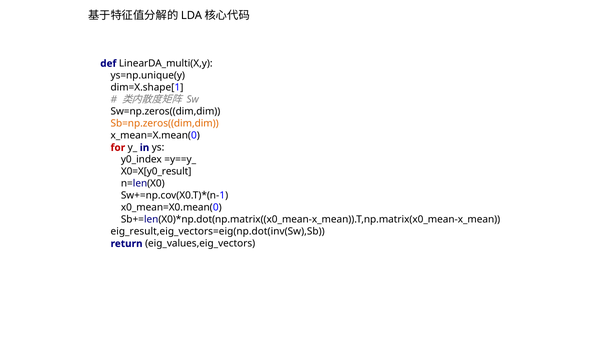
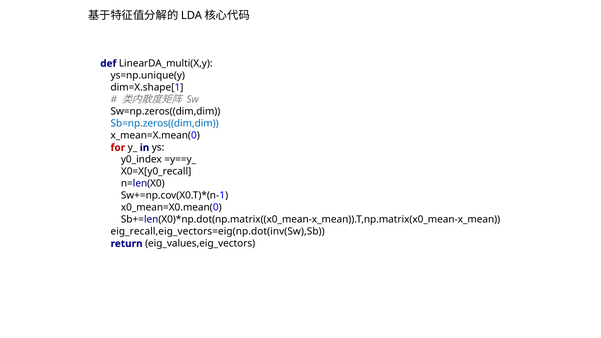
Sb=np.zeros((dim,dim colour: orange -> blue (165, 124)
X0=X[y0_result: X0=X[y0_result -> X0=X[y0_recall (156, 172)
eig_result,eig_vectors=eig(np.dot(inv(Sw),Sb: eig_result,eig_vectors=eig(np.dot(inv(Sw),Sb -> eig_recall,eig_vectors=eig(np.dot(inv(Sw),Sb (218, 232)
